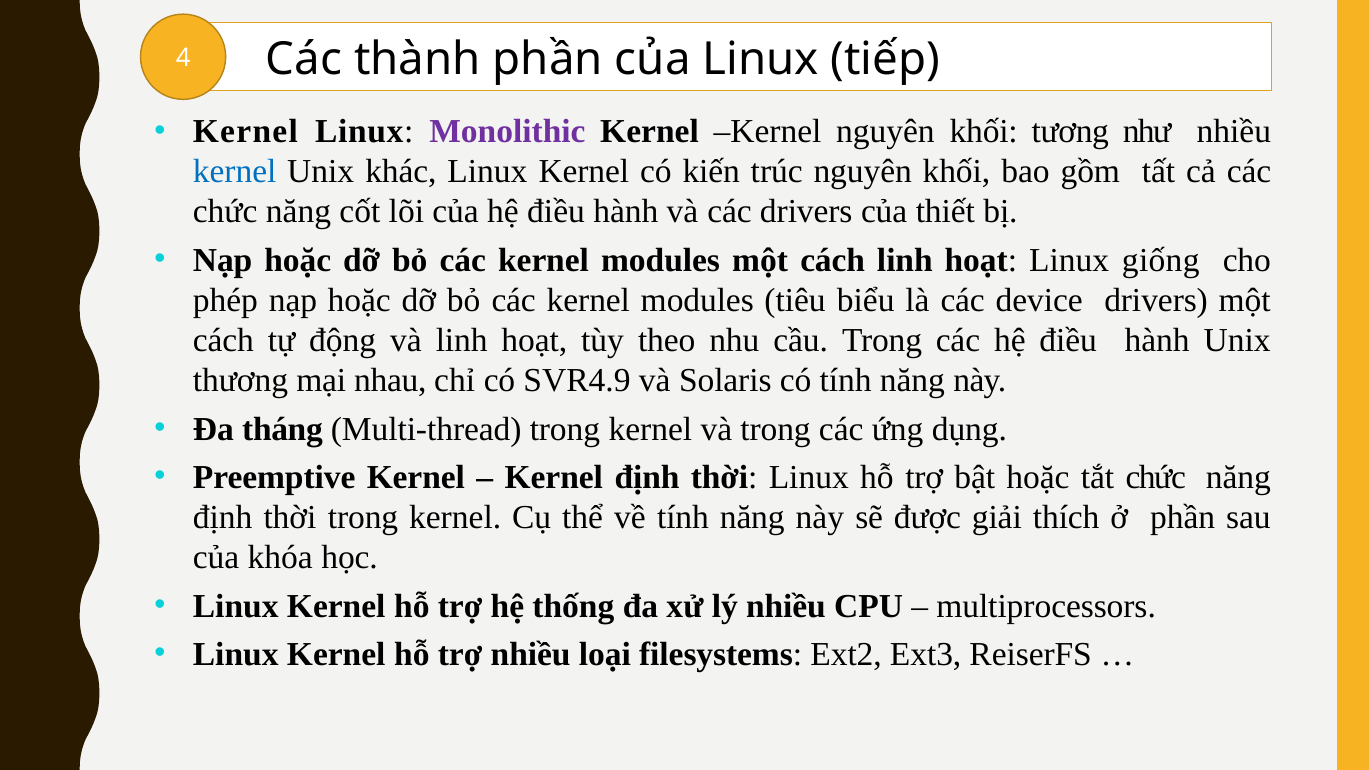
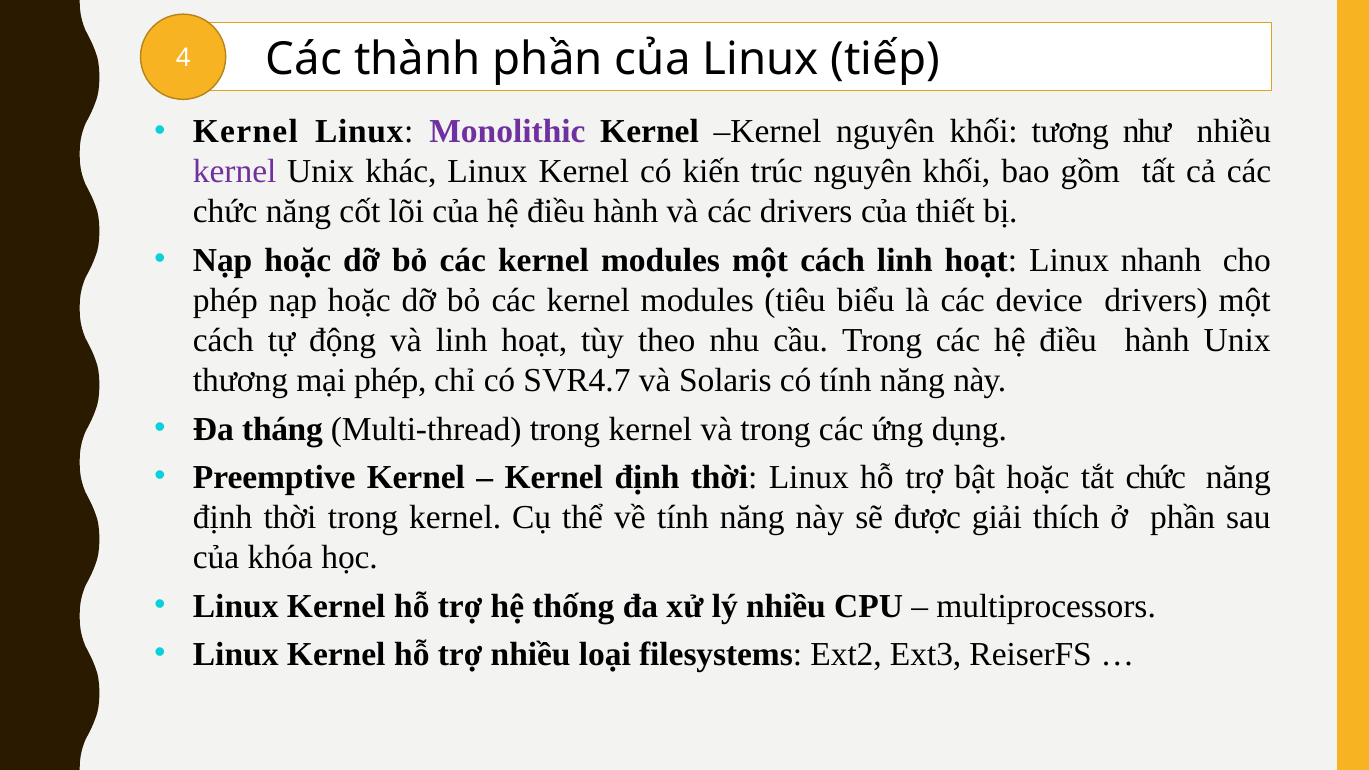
kernel colour: blue -> purple (235, 172)
giống: giống -> nhanh (1161, 260)
mại nhau: nhau -> phép (390, 381)
SVR4.9: SVR4.9 -> SVR4.7 (577, 381)
